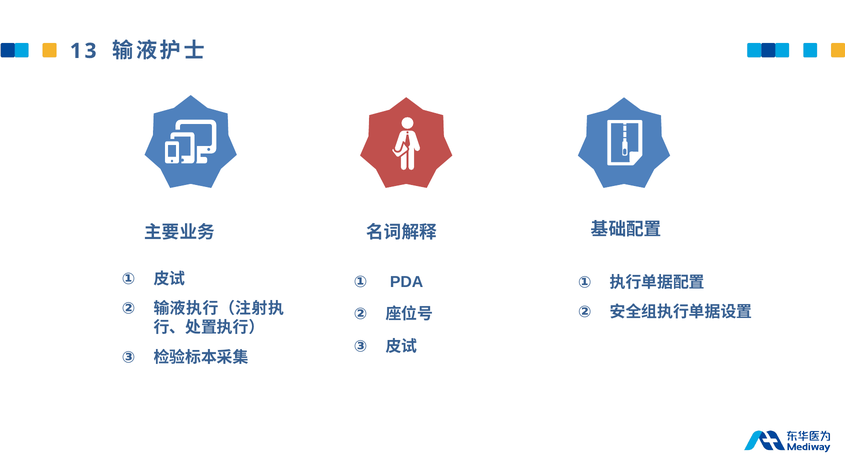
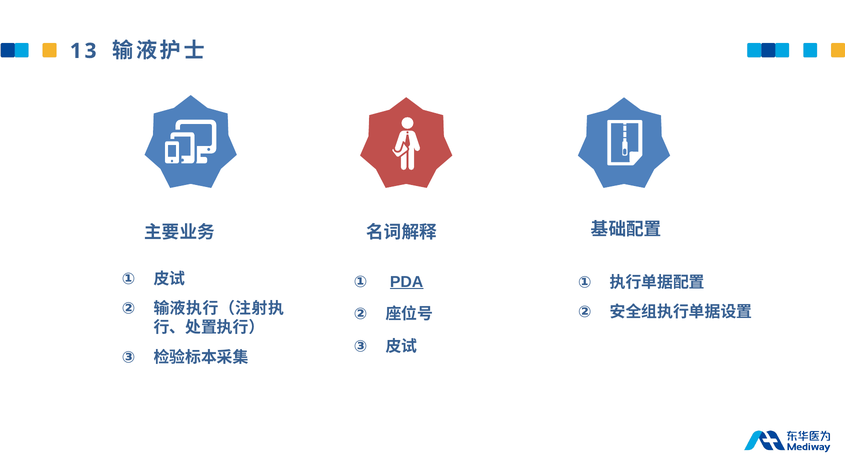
PDA underline: none -> present (407, 281)
